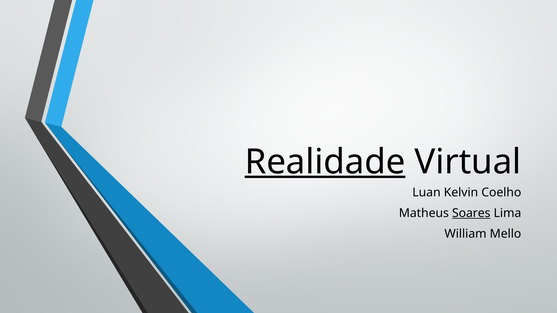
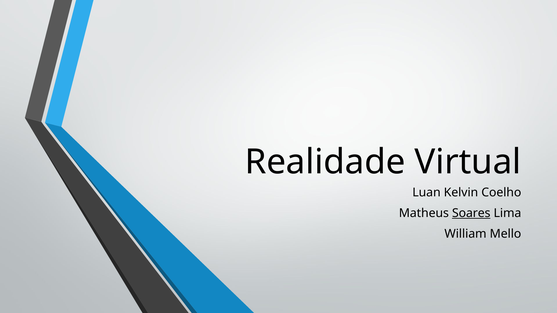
Realidade underline: present -> none (325, 162)
